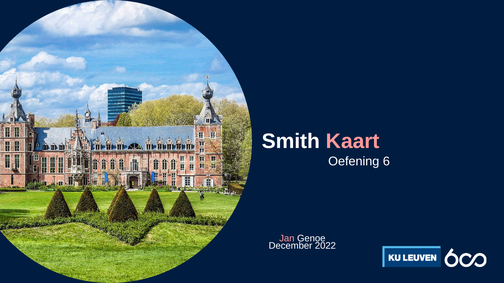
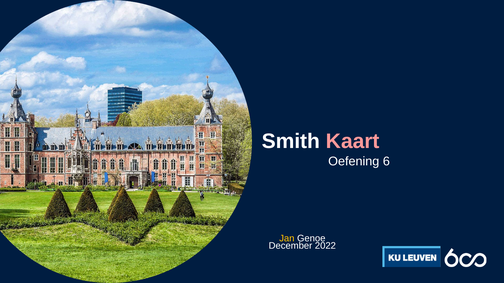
Jan colour: pink -> yellow (287, 239)
